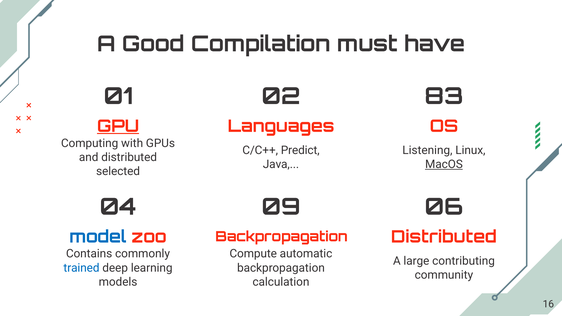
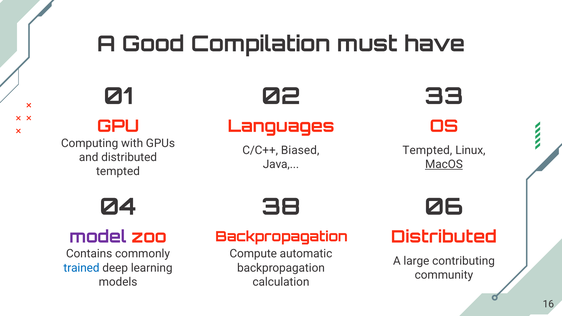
83: 83 -> 33 (444, 96)
GPU underline: present -> none (118, 126)
Predict: Predict -> Biased (300, 150)
Listening: Listening -> Tempted (427, 150)
selected: selected -> tempted (118, 171)
09: 09 -> 38 (281, 207)
model colour: blue -> purple (98, 237)
